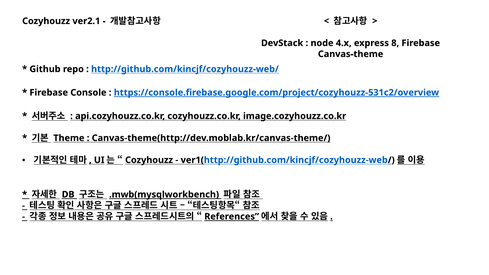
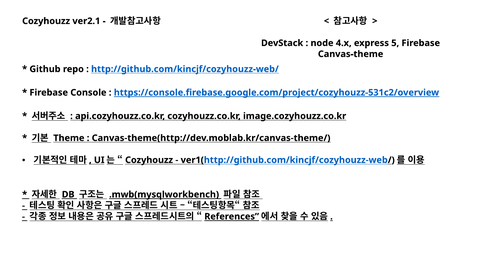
8: 8 -> 5 (395, 43)
